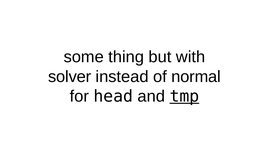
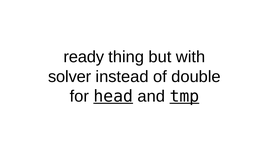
some: some -> ready (84, 57)
normal: normal -> double (196, 77)
head underline: none -> present (113, 97)
